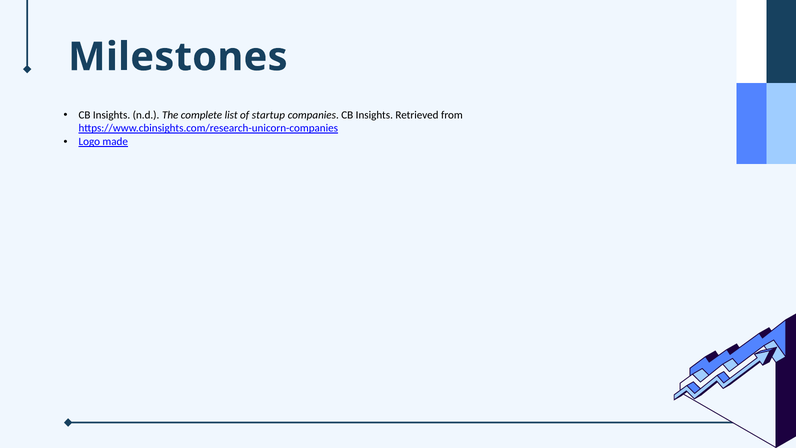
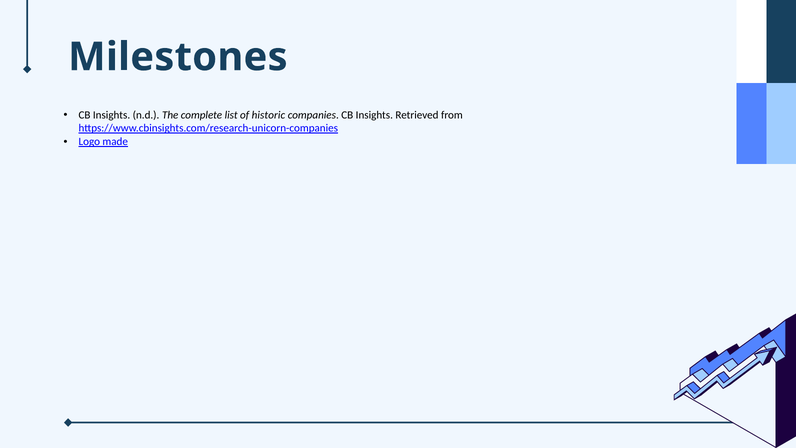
startup: startup -> historic (268, 115)
